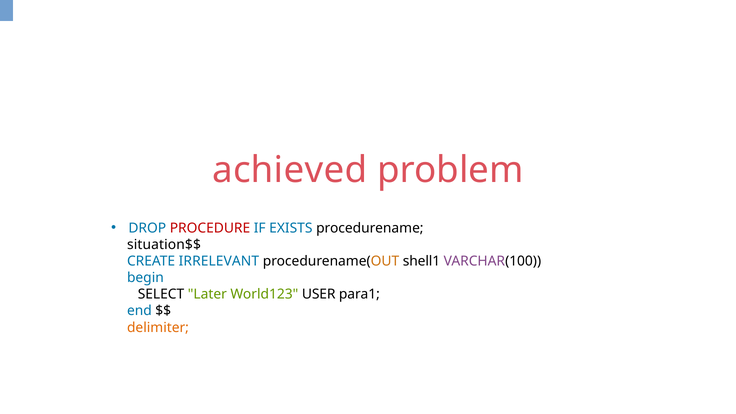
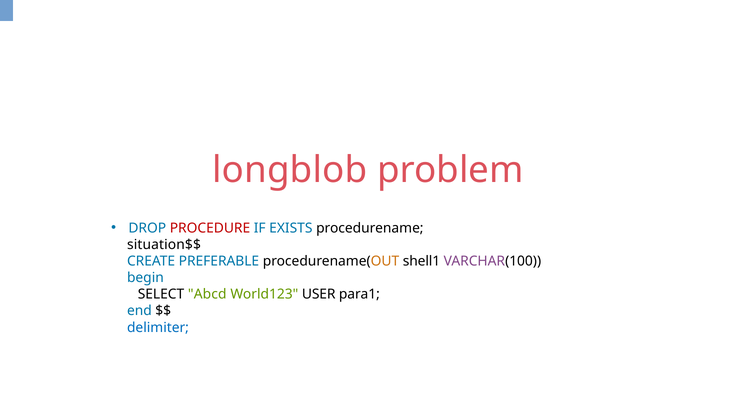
achieved: achieved -> longblob (290, 170)
IRRELEVANT: IRRELEVANT -> PREFERABLE (219, 261)
Later: Later -> Abcd (207, 294)
delimiter colour: orange -> blue (158, 327)
